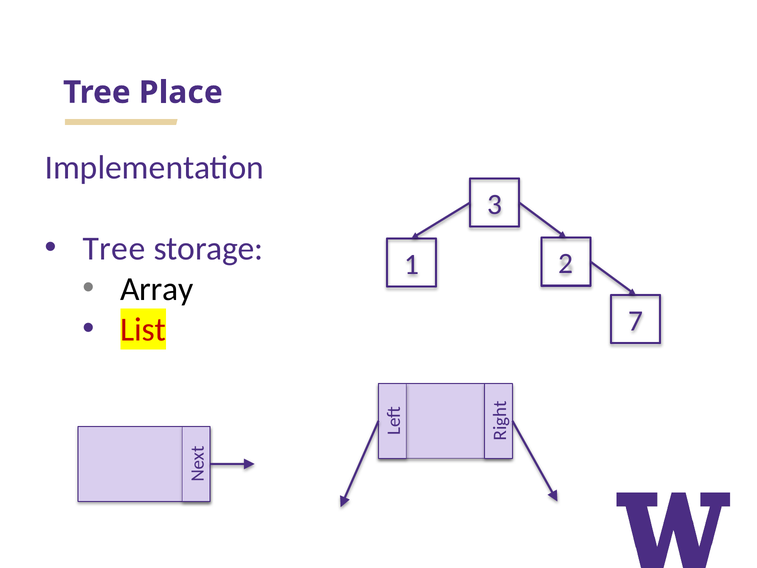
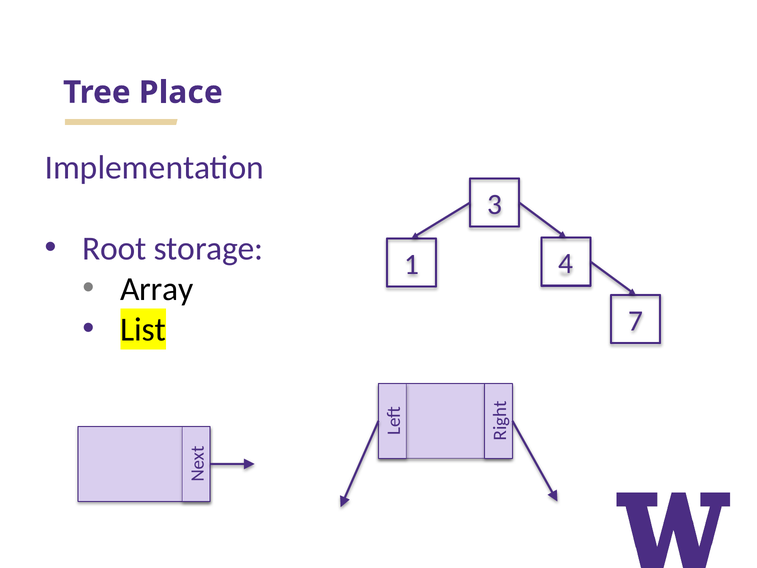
Tree: Tree -> Root (114, 249)
2: 2 -> 4 (566, 264)
List colour: red -> black (143, 329)
